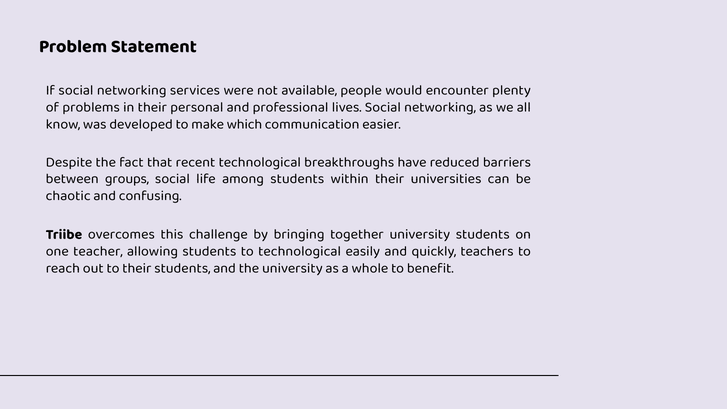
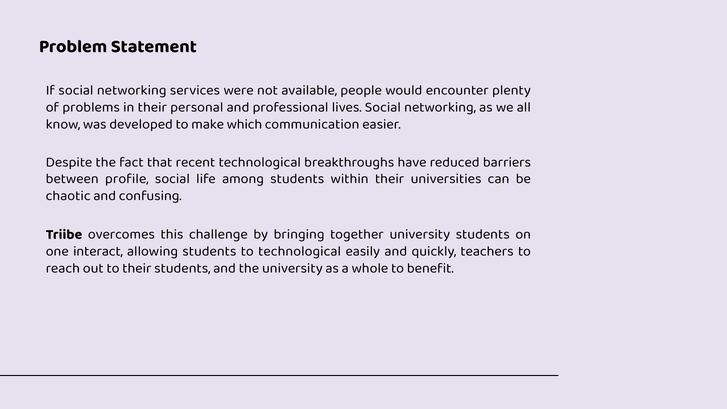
groups: groups -> profile (127, 179)
teacher: teacher -> interact (98, 251)
